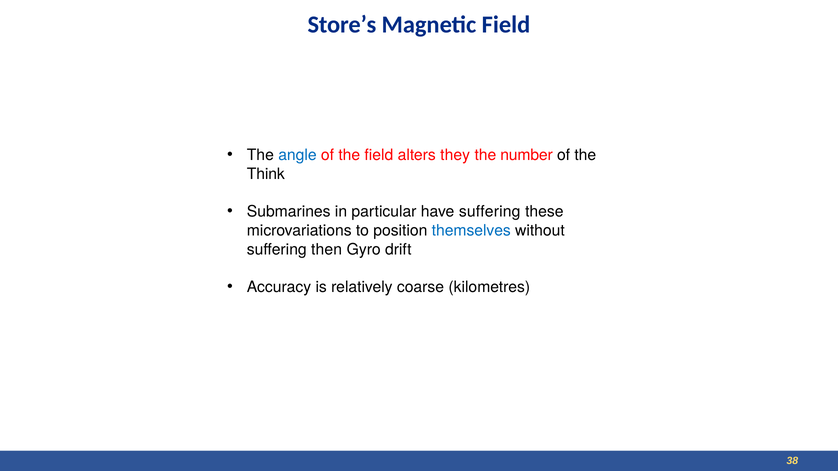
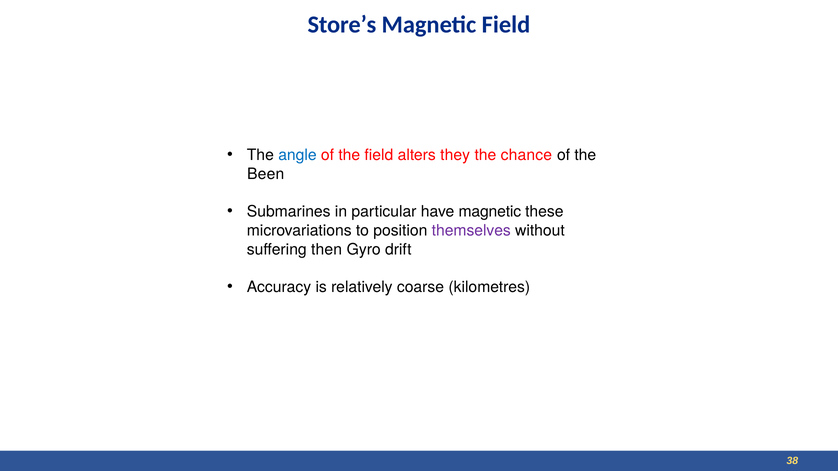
number: number -> chance (526, 155)
Think: Think -> Been (266, 174)
have suffering: suffering -> magnetic (490, 212)
themselves colour: blue -> purple (471, 231)
